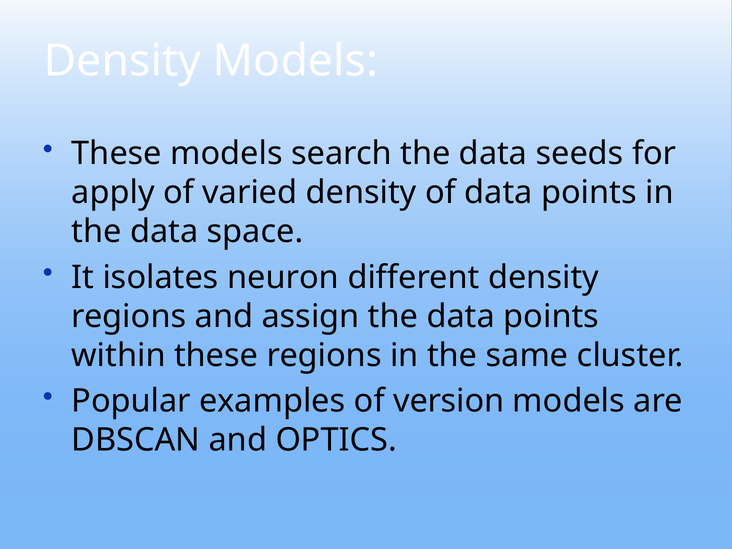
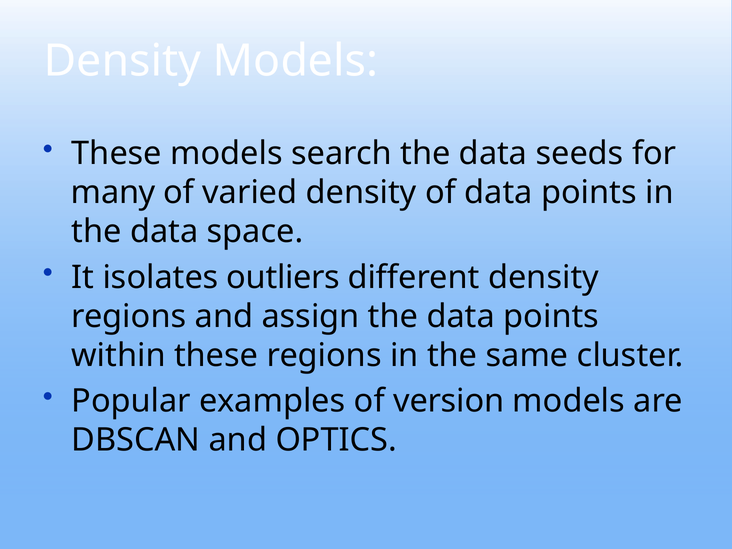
apply: apply -> many (113, 193)
neuron: neuron -> outliers (283, 277)
